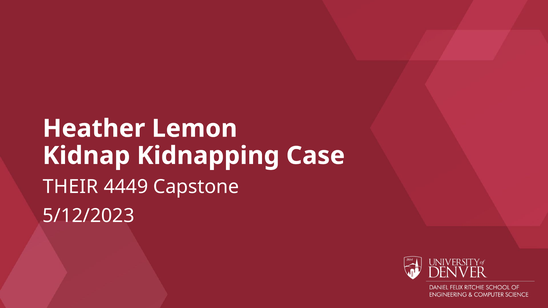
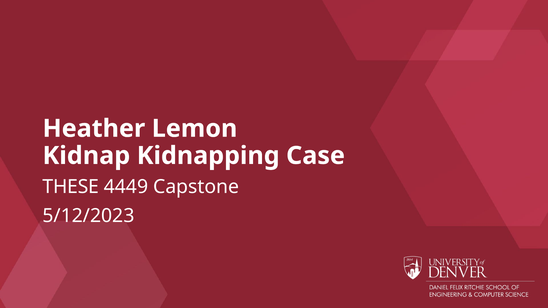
THEIR: THEIR -> THESE (71, 187)
